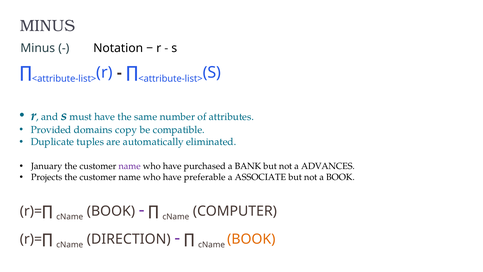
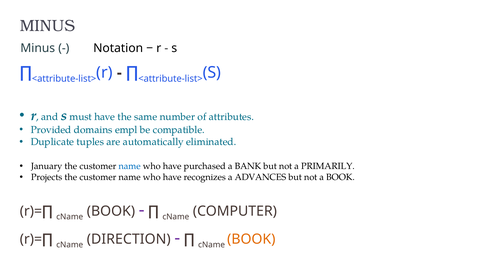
copy: copy -> empl (126, 130)
name colour: purple -> blue (130, 166)
ADVANCES: ADVANCES -> PRIMARILY (328, 166)
preferable: preferable -> recognizes (205, 177)
ASSOCIATE: ASSOCIATE -> ADVANCES (260, 177)
